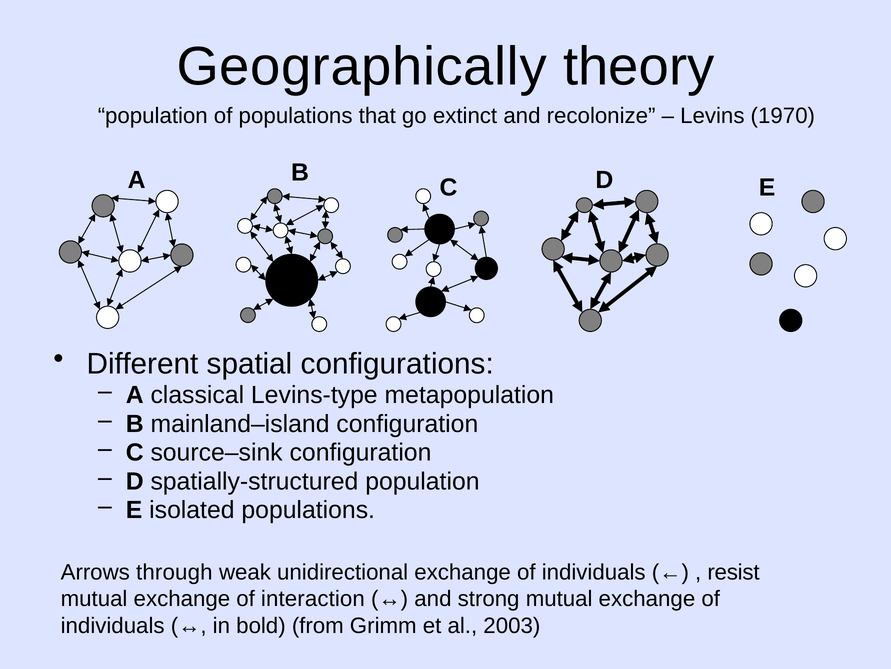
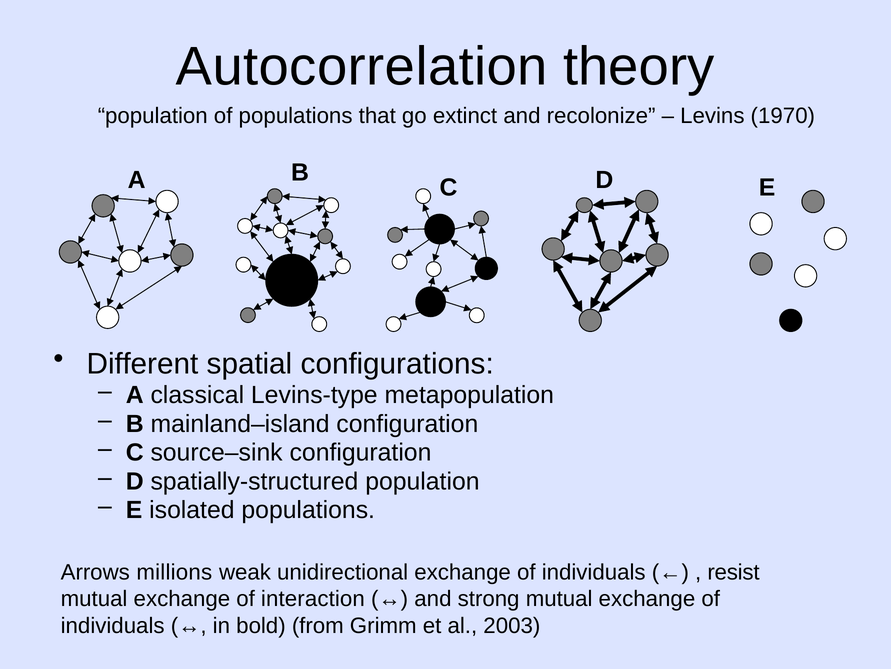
Geographically: Geographically -> Autocorrelation (362, 67)
through: through -> millions (174, 572)
